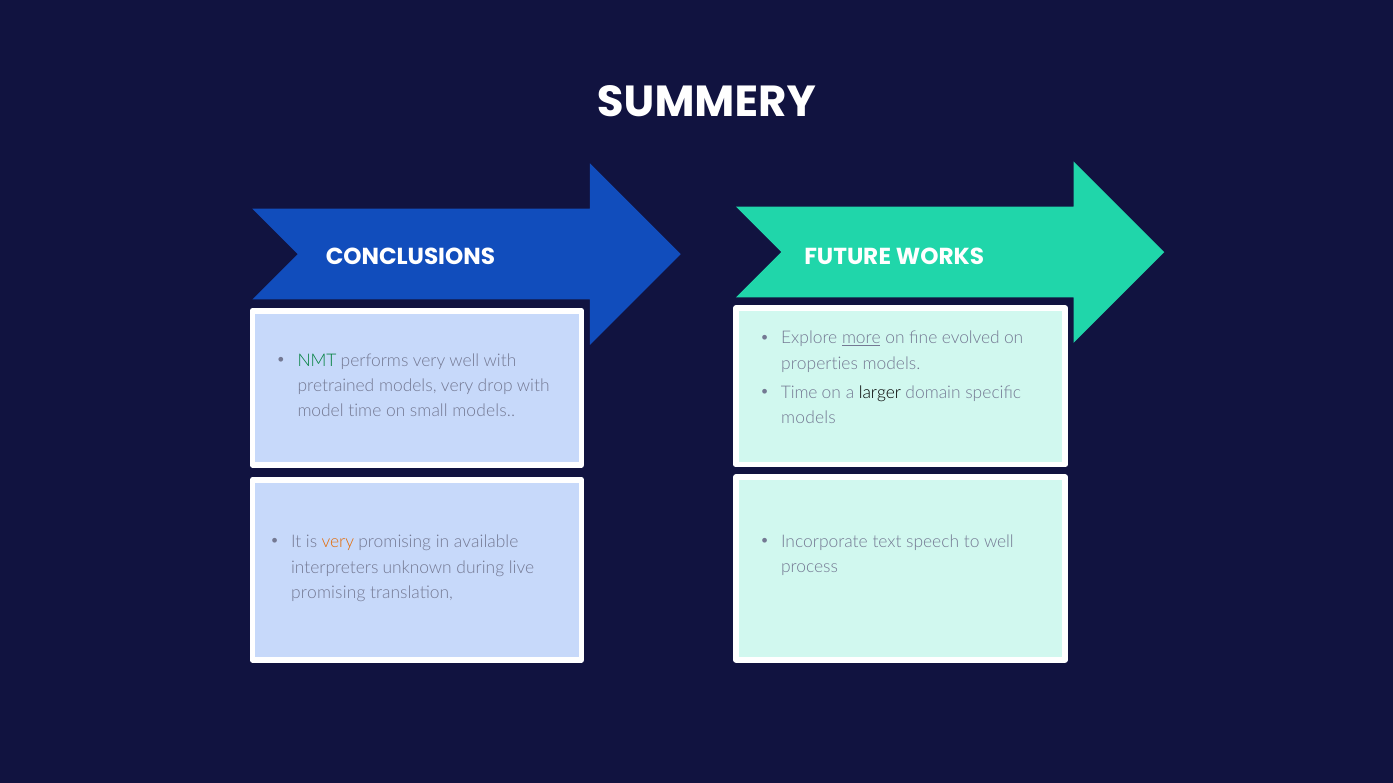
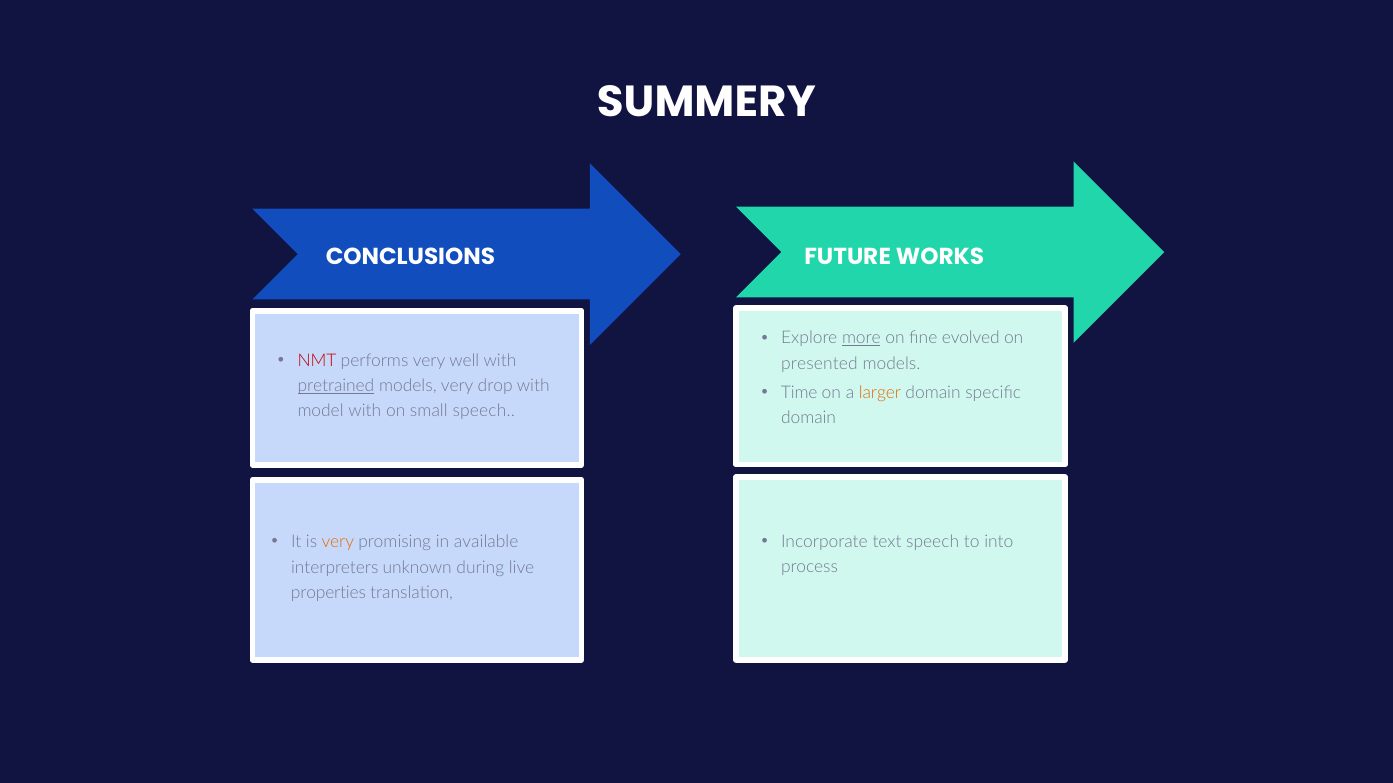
NMT colour: green -> red (317, 361)
properties: properties -> presented (819, 364)
pretrained underline: none -> present (336, 386)
larger colour: black -> orange (880, 393)
model time: time -> with (365, 411)
small models: models -> speech (484, 411)
models: models -> domain (809, 418)
to well: well -> into (999, 542)
promising: promising -> properties (328, 593)
